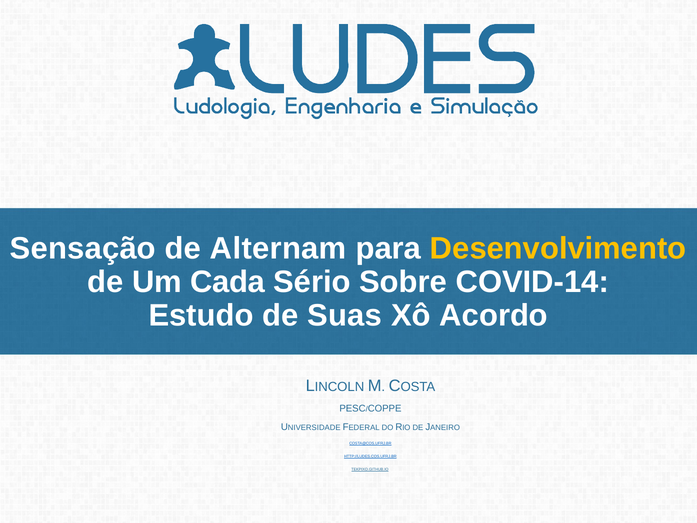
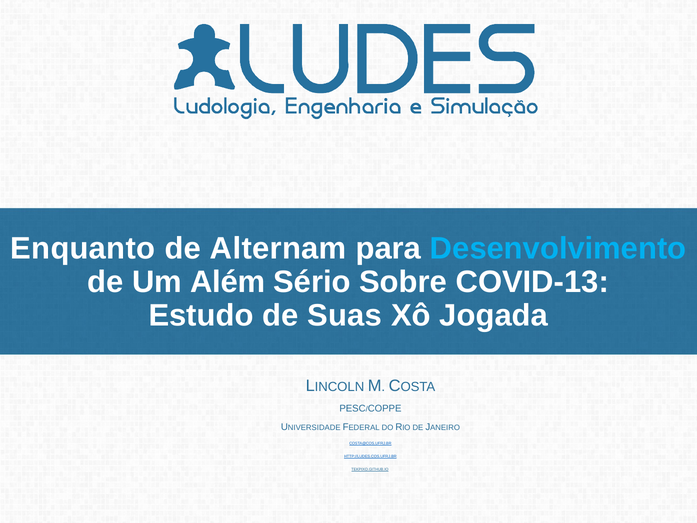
Sensação: Sensação -> Enquanto (83, 248)
Desenvolvimento colour: yellow -> light blue (558, 248)
Cada: Cada -> Além (228, 282)
COVID-14: COVID-14 -> COVID-13 (532, 282)
Acordo: Acordo -> Jogada (494, 315)
